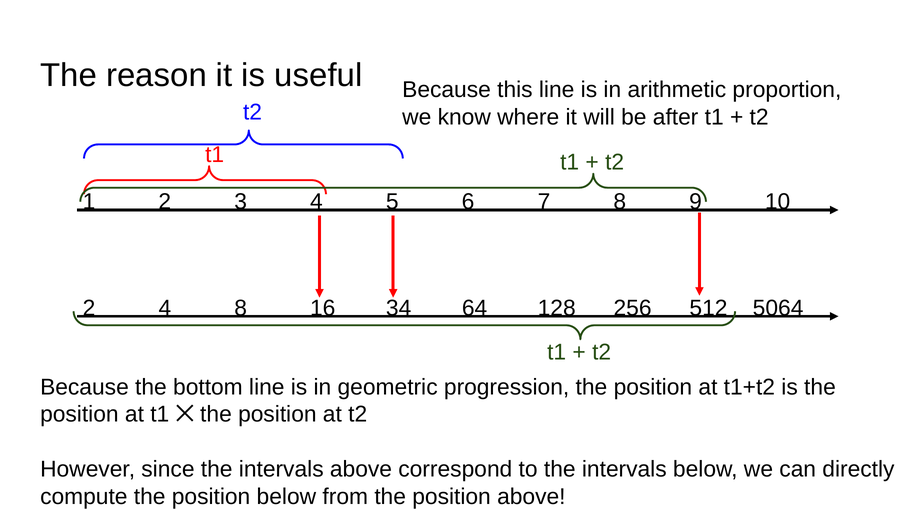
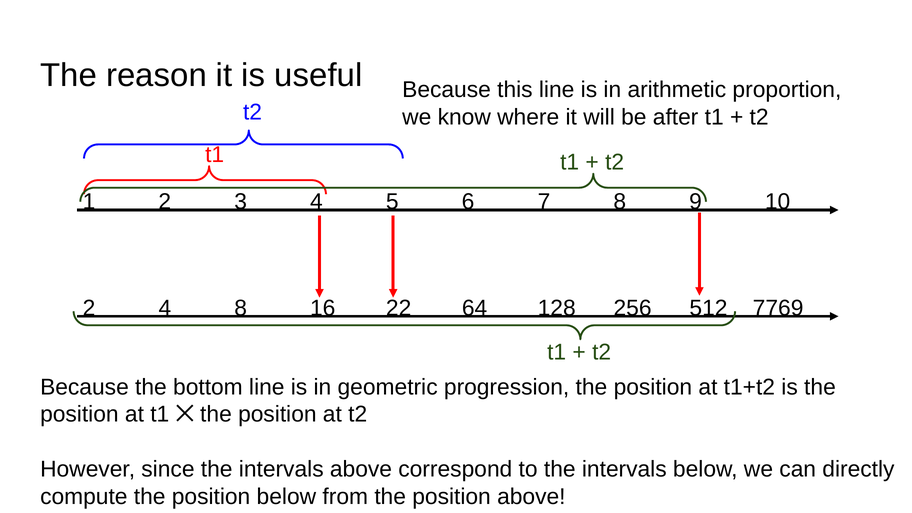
34: 34 -> 22 (399, 308)
5064: 5064 -> 7769 (778, 308)
